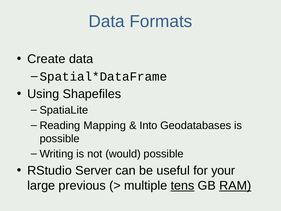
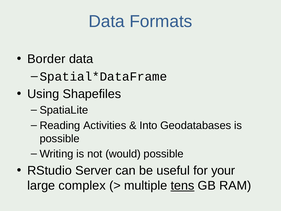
Create: Create -> Border (46, 59)
Mapping: Mapping -> Activities (105, 125)
previous: previous -> complex (82, 185)
RAM underline: present -> none (235, 185)
